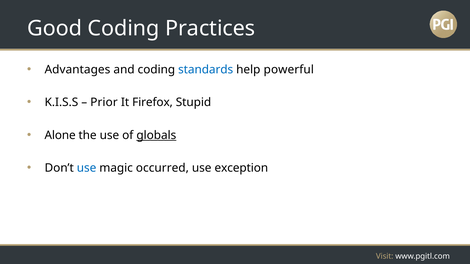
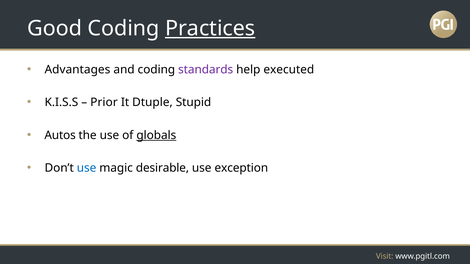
Practices underline: none -> present (210, 28)
standards colour: blue -> purple (206, 70)
powerful: powerful -> executed (289, 70)
Firefox: Firefox -> Dtuple (152, 103)
Alone: Alone -> Autos (60, 135)
occurred: occurred -> desirable (162, 168)
